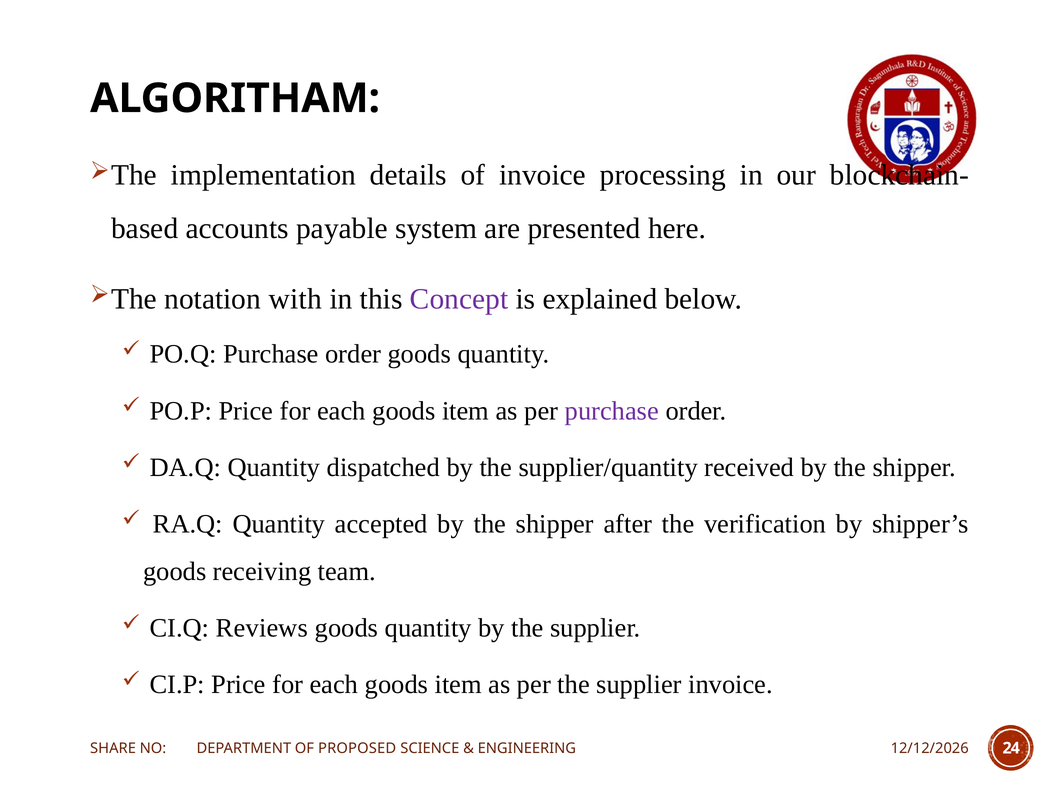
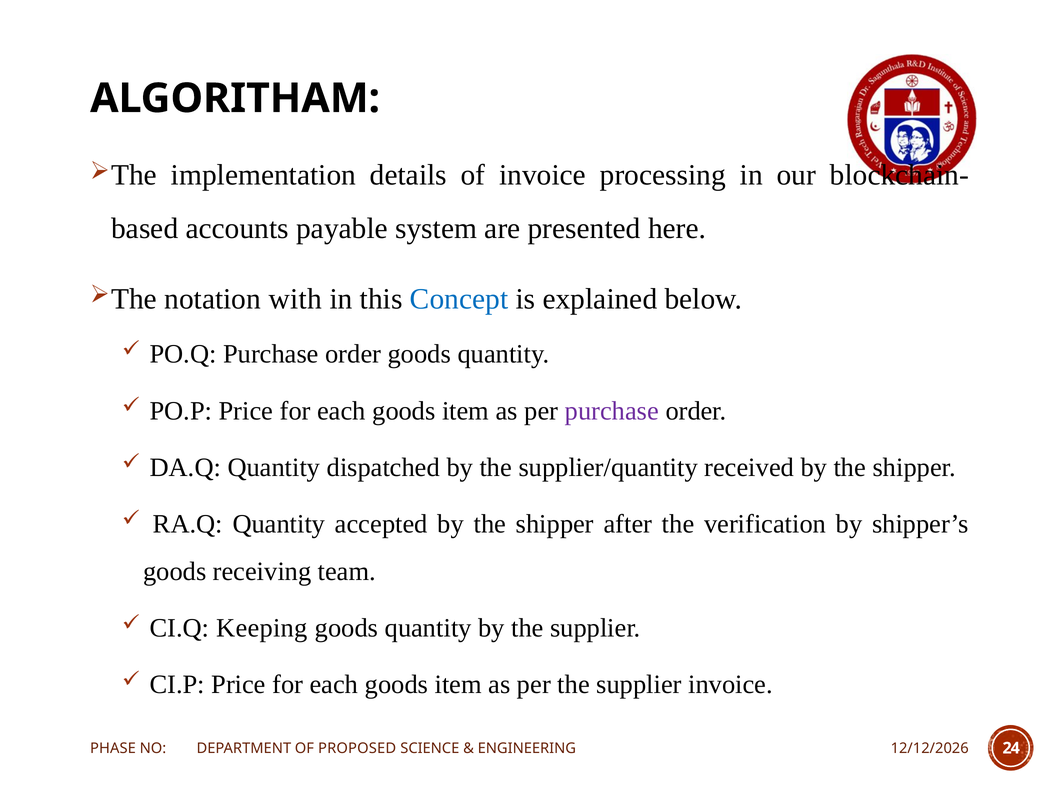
Concept colour: purple -> blue (459, 299)
Reviews: Reviews -> Keeping (262, 628)
SHARE: SHARE -> PHASE (113, 748)
